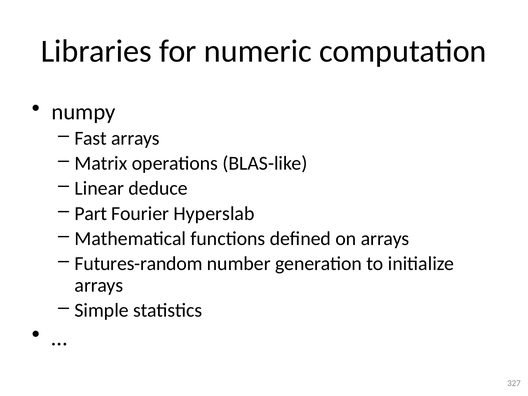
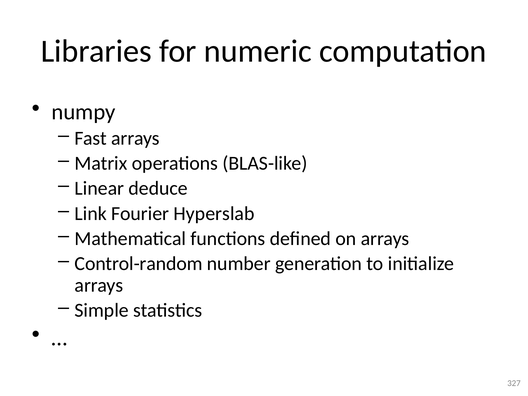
Part: Part -> Link (91, 214)
Futures-random: Futures-random -> Control-random (139, 264)
